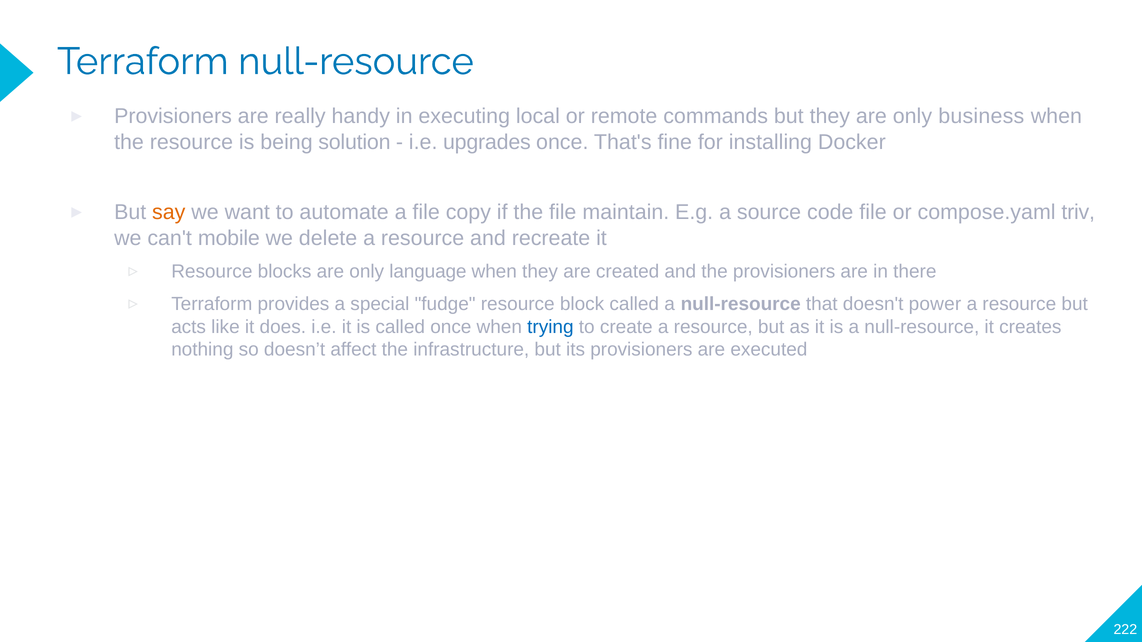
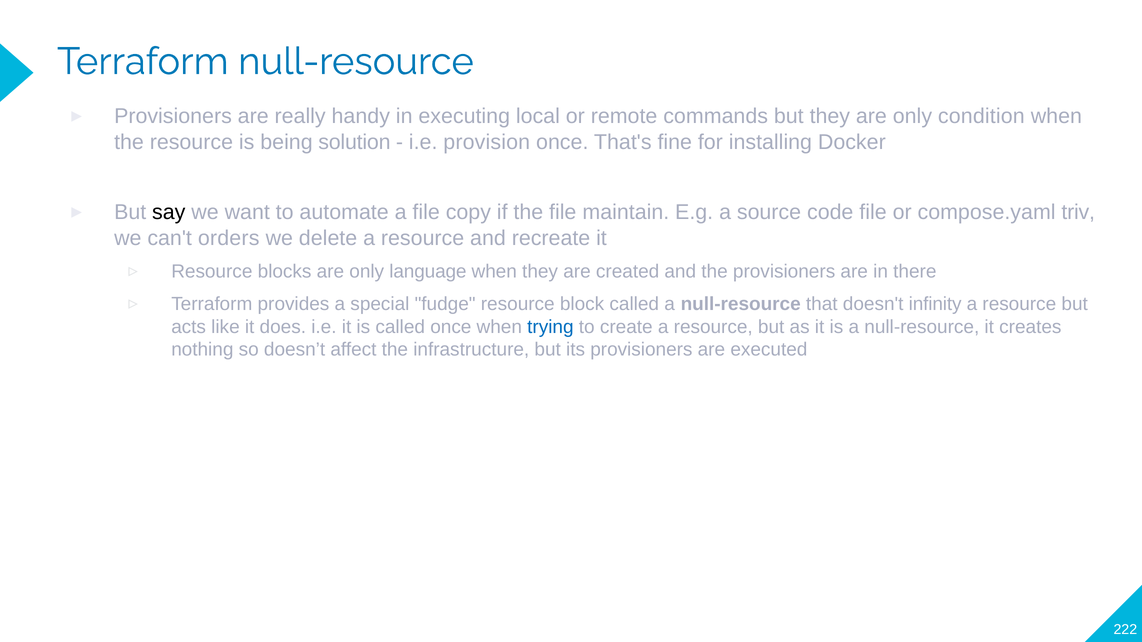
business: business -> condition (981, 116)
upgrades: upgrades -> provision (487, 142)
say colour: orange -> black (169, 212)
mobile: mobile -> orders (229, 238)
power: power -> infinity (935, 304)
